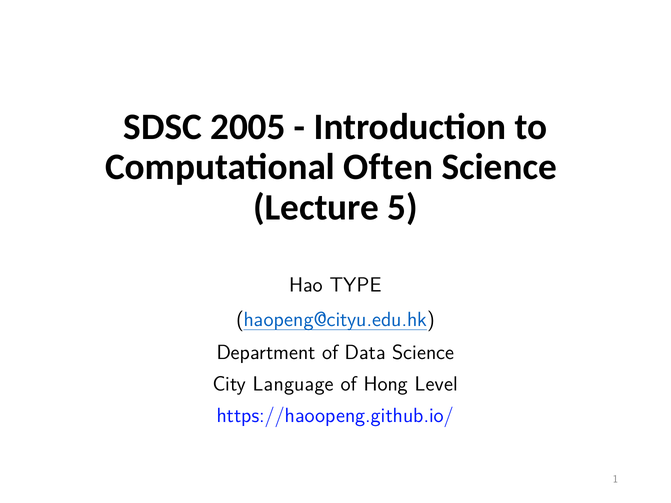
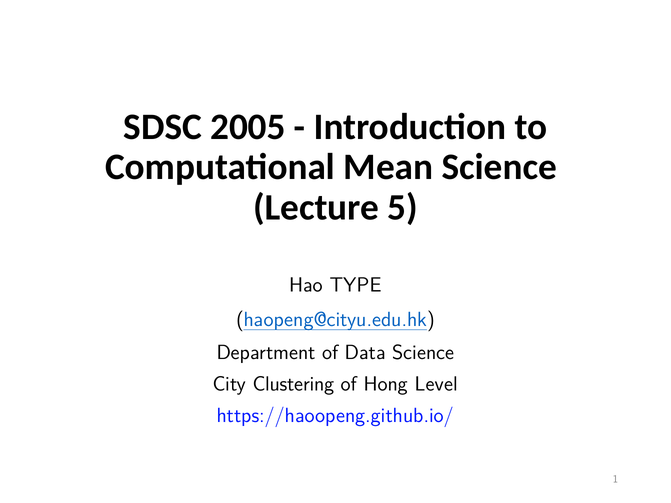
Often: Often -> Mean (388, 167)
Language: Language -> Clustering (294, 384)
